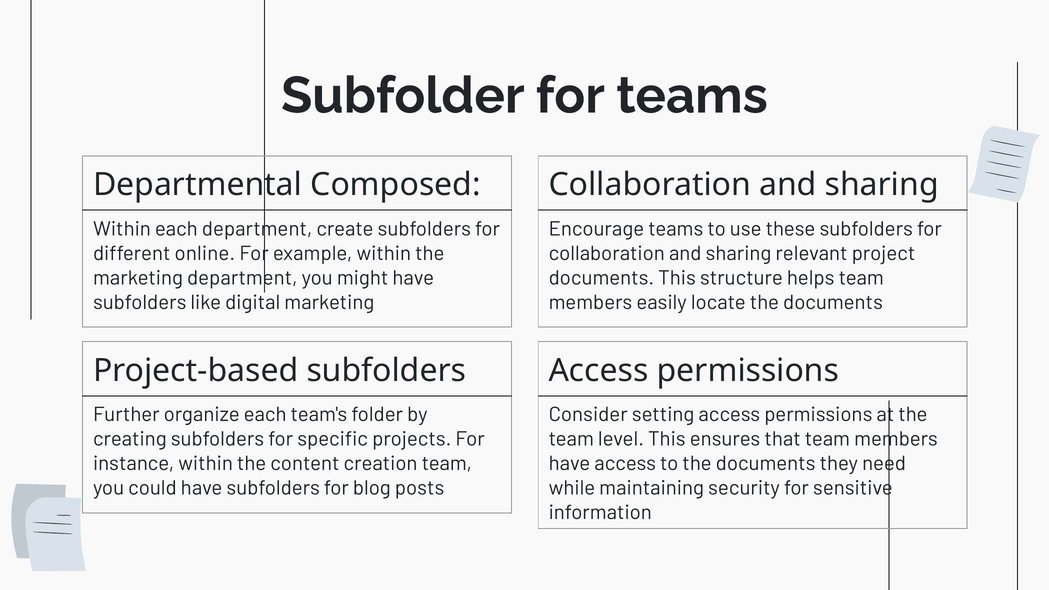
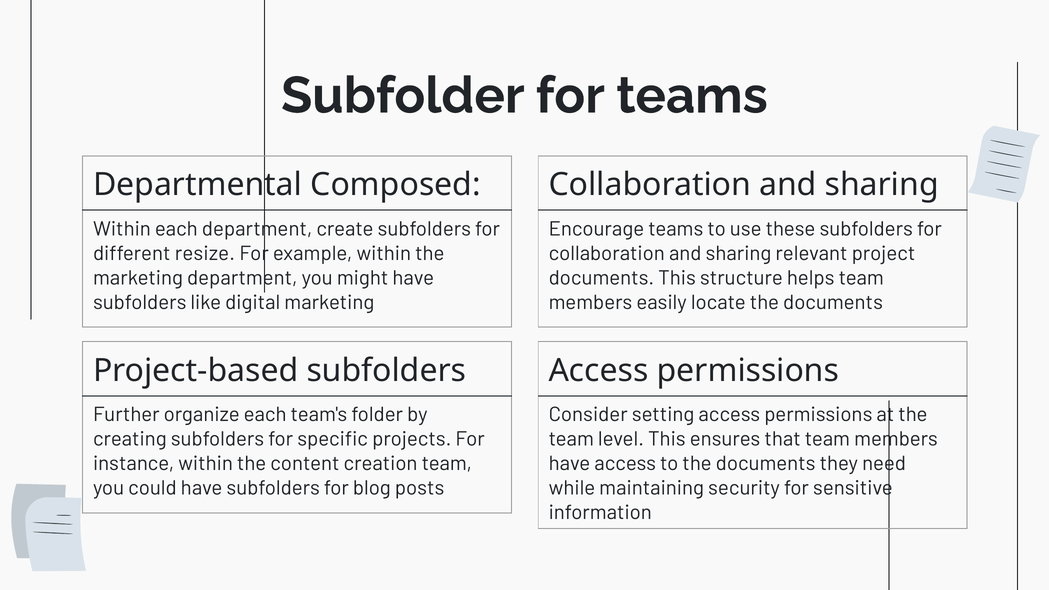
online: online -> resize (205, 254)
